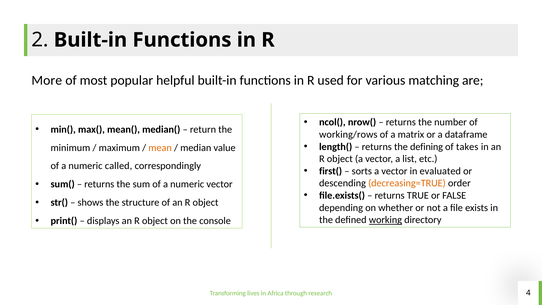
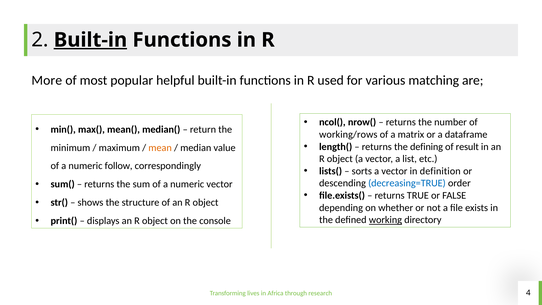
Built-in underline: none -> present (90, 40)
takes: takes -> result (467, 147)
called: called -> follow (119, 166)
first(: first( -> lists( (331, 171)
evaluated: evaluated -> definition (440, 171)
decreasing=TRUE colour: orange -> blue (407, 183)
